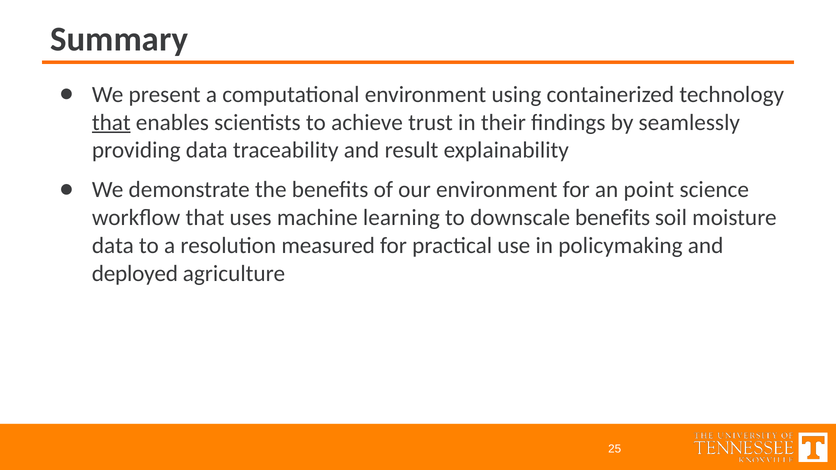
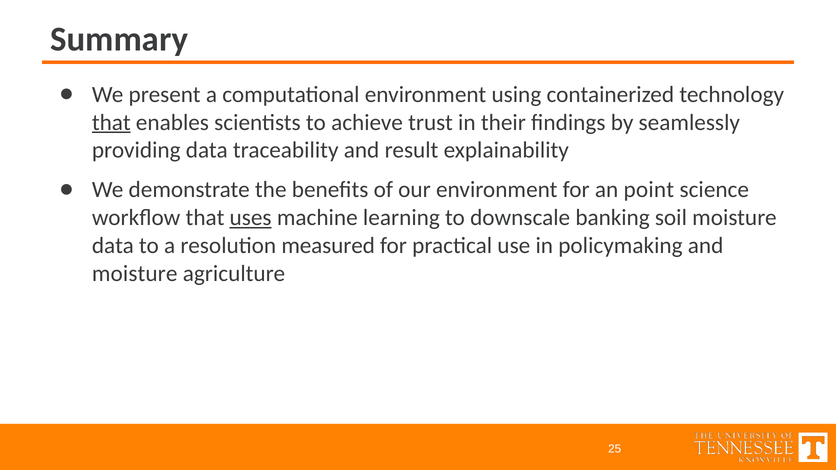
uses underline: none -> present (251, 218)
downscale benefits: benefits -> banking (613, 218)
deployed: deployed -> moisture (135, 274)
